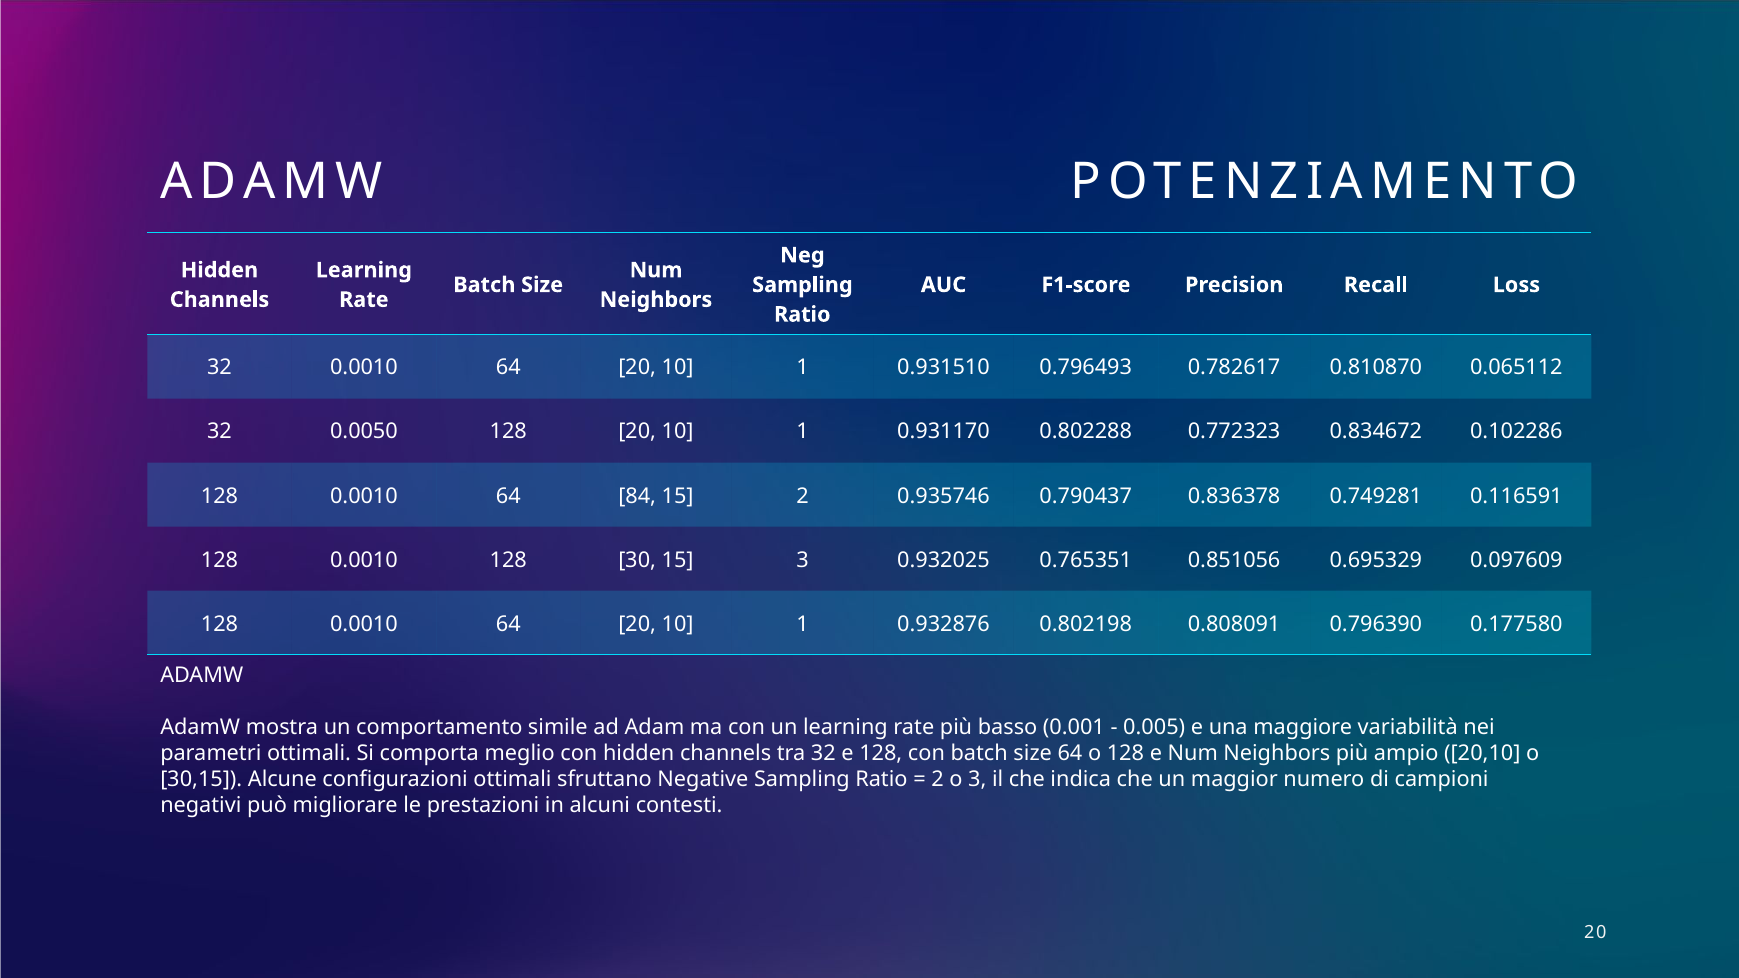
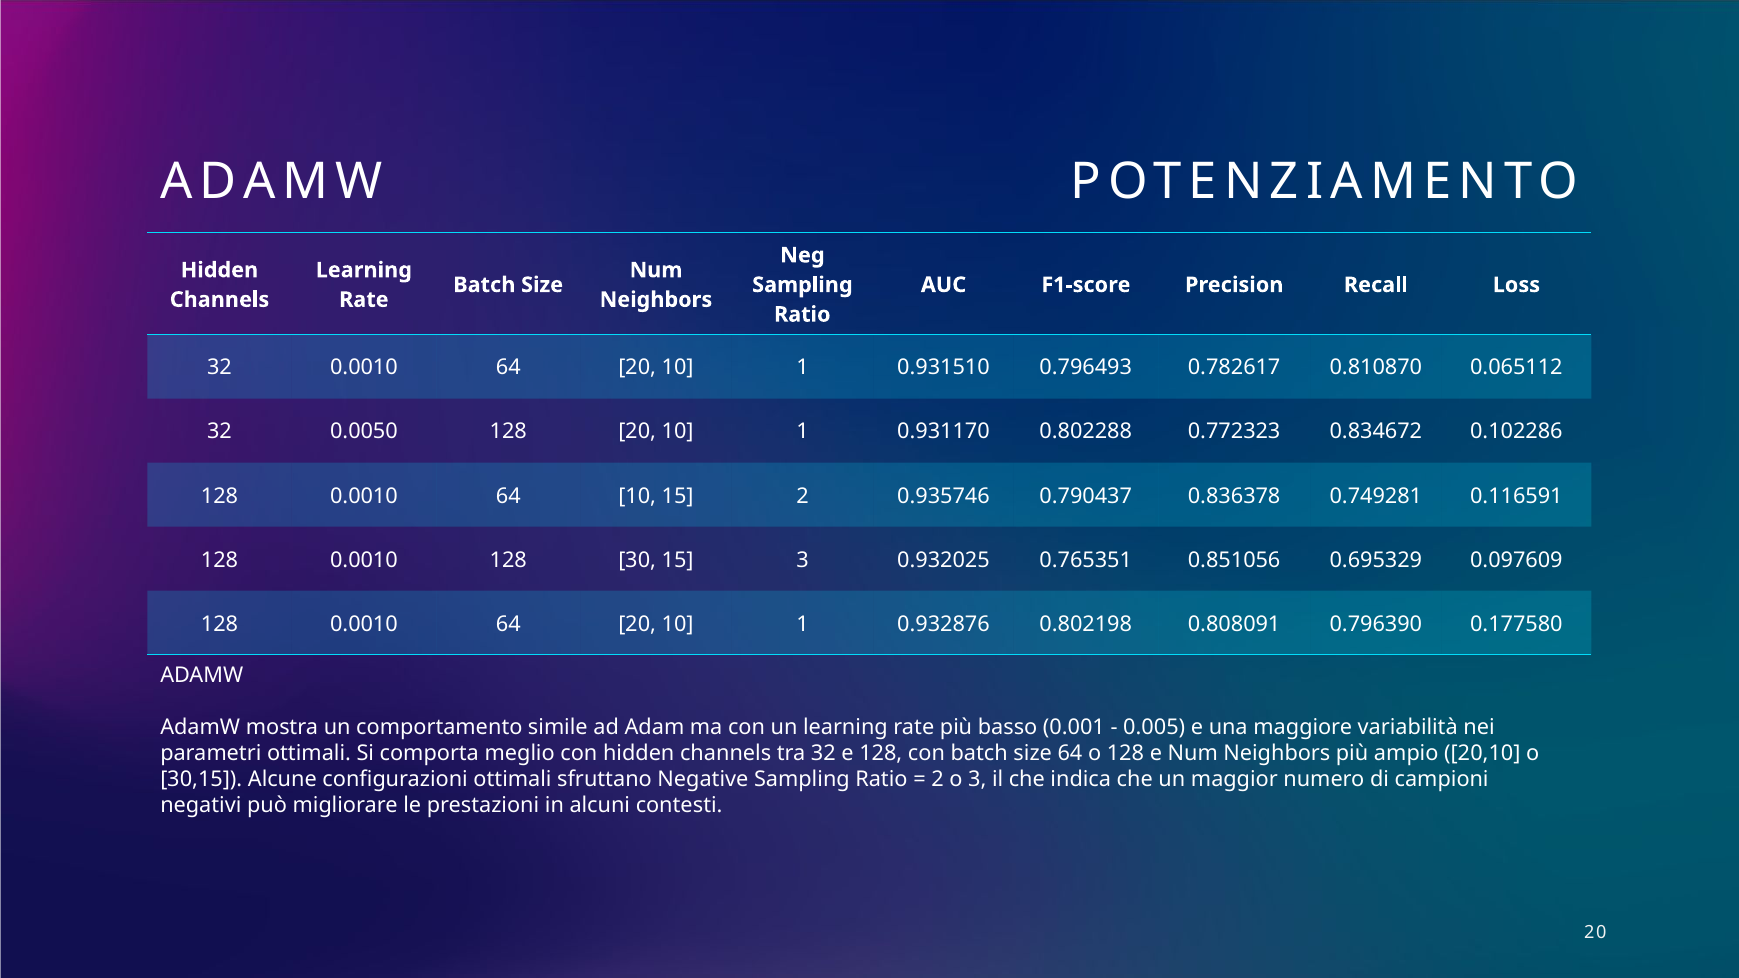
64 84: 84 -> 10 (637, 496)
